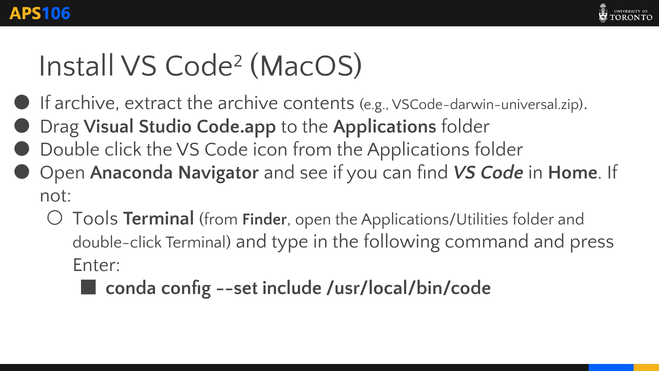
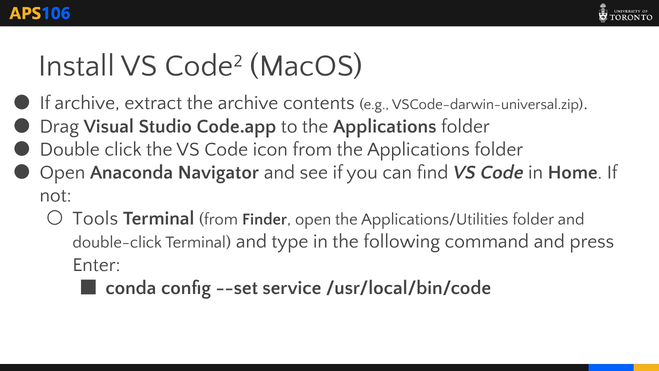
include: include -> service (292, 288)
